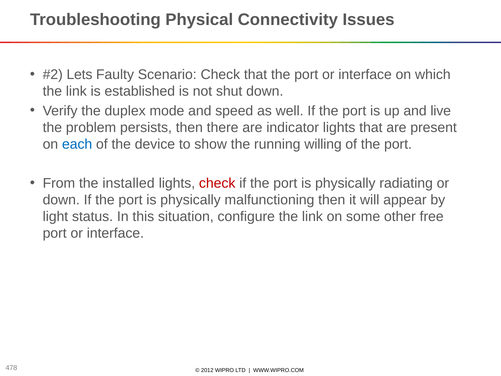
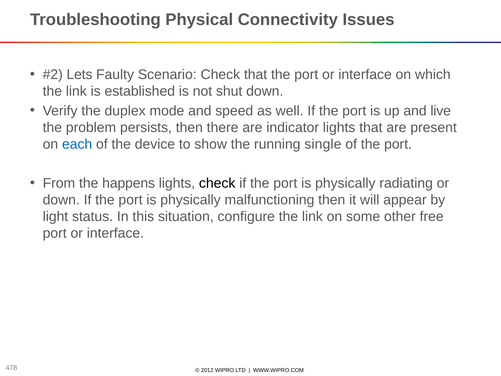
willing: willing -> single (323, 144)
installed: installed -> happens (129, 183)
check colour: red -> black (217, 183)
